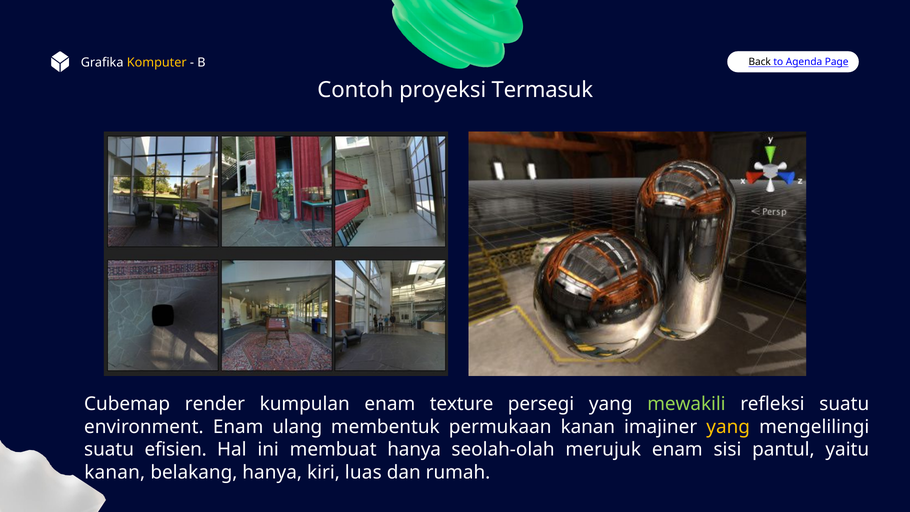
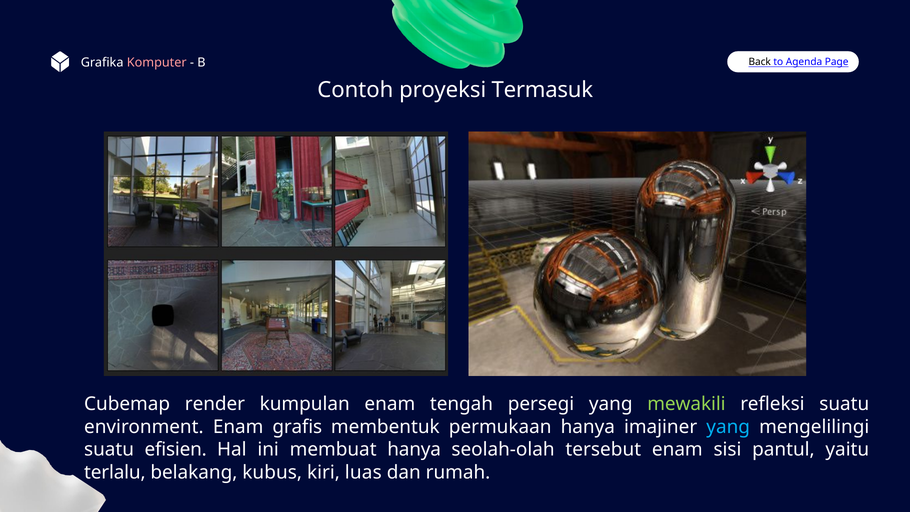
Komputer colour: yellow -> pink (157, 62)
texture: texture -> tengah (462, 404)
ulang: ulang -> grafis (297, 427)
permukaan kanan: kanan -> hanya (588, 427)
yang colour: yellow -> light blue (728, 427)
merujuk: merujuk -> tersebut (603, 449)
kanan: kanan -> terlalu (115, 472)
belakang hanya: hanya -> kubus (272, 472)
